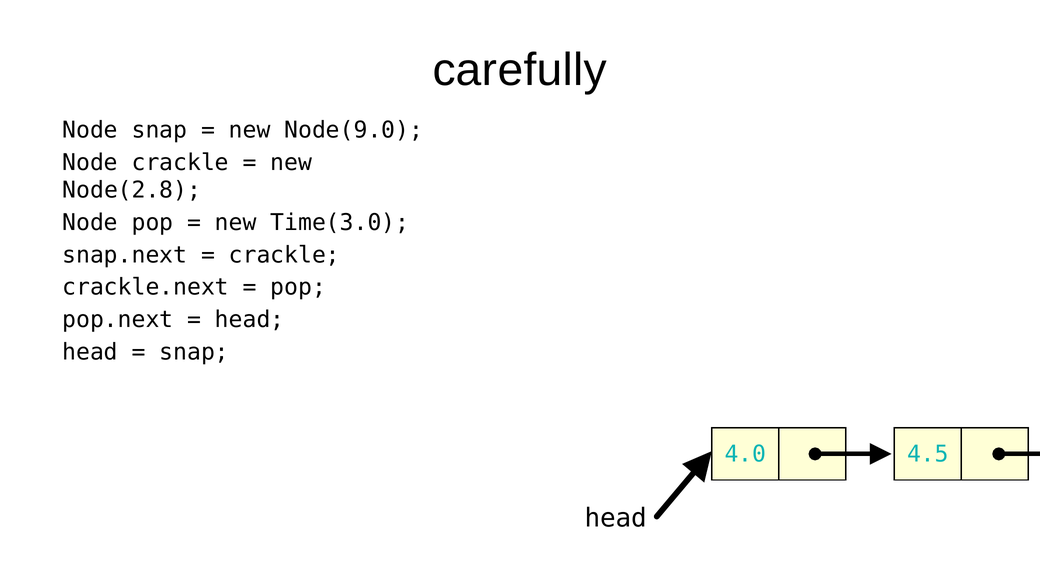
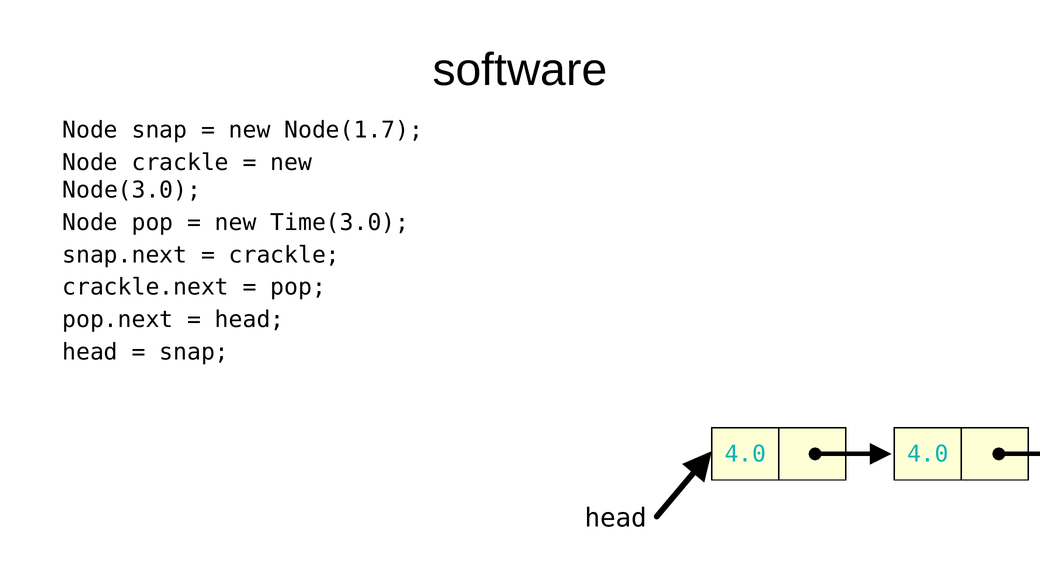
carefully: carefully -> software (520, 70)
Node(9.0: Node(9.0 -> Node(1.7 (354, 130)
Node(2.8: Node(2.8 -> Node(3.0 (132, 190)
4.0 4.5: 4.5 -> 4.0 (928, 454)
